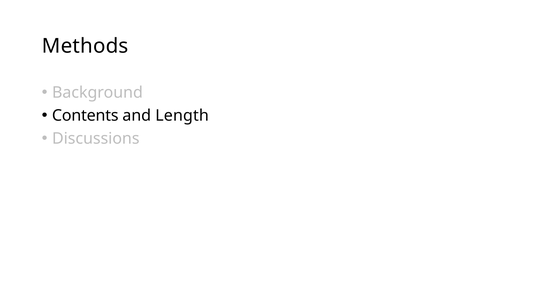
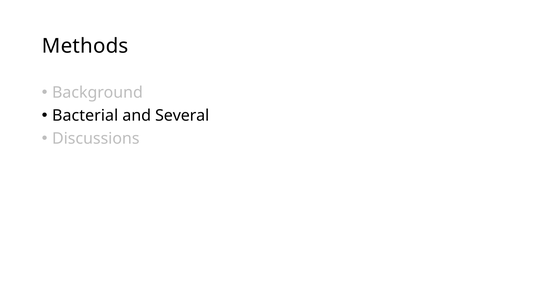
Contents: Contents -> Bacterial (85, 116)
Length: Length -> Several (182, 116)
